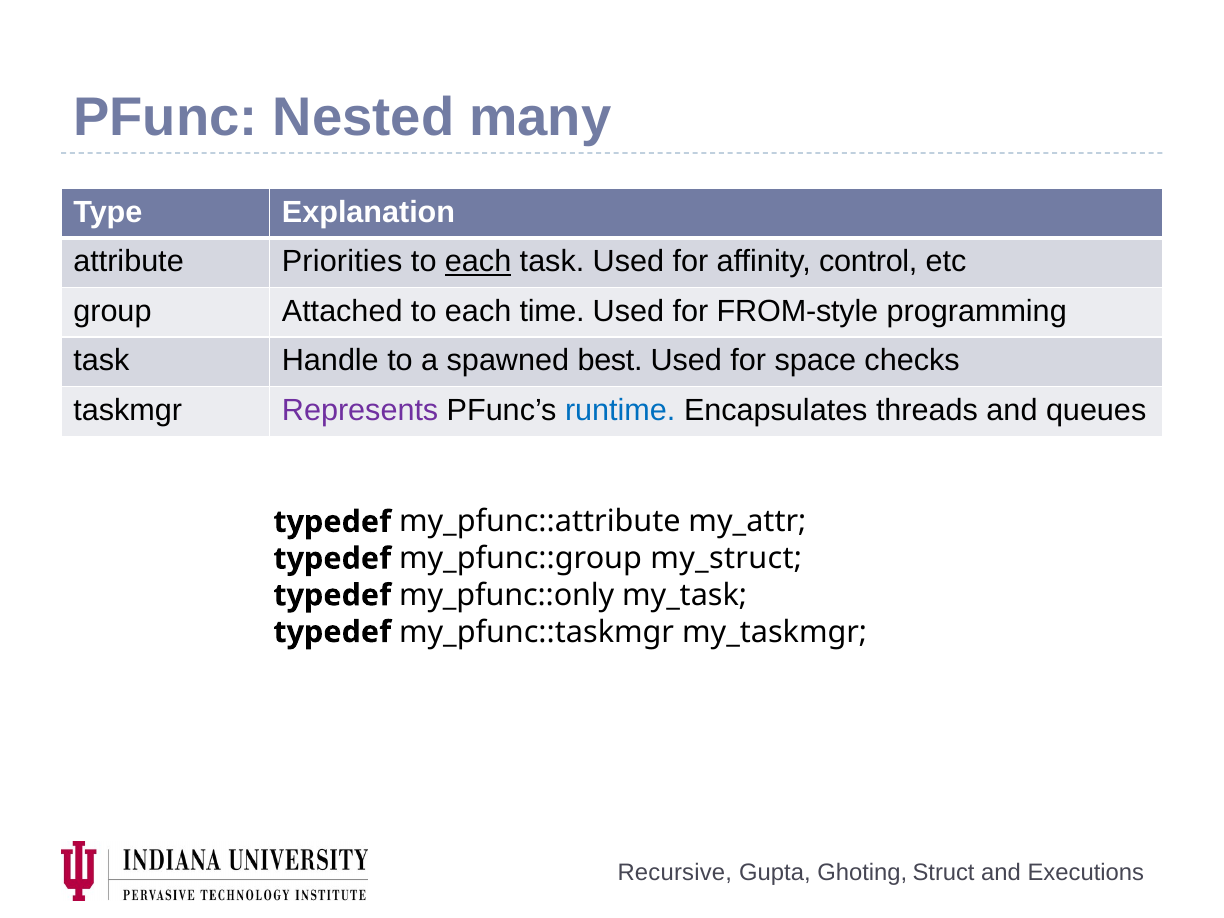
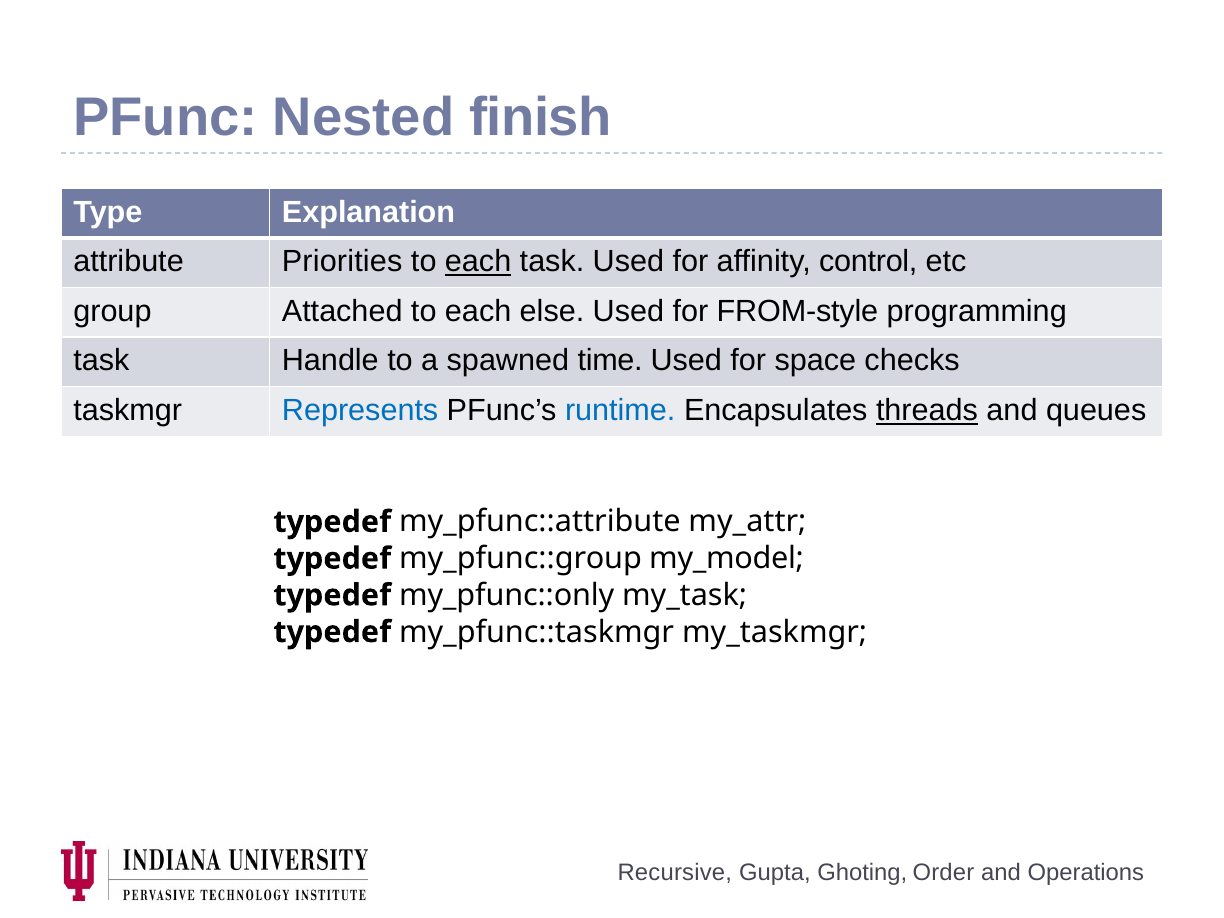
many: many -> finish (541, 118)
time: time -> else (552, 311)
best: best -> time (610, 361)
Represents colour: purple -> blue (360, 410)
threads underline: none -> present (927, 410)
my_struct: my_struct -> my_model (727, 559)
Struct: Struct -> Order (943, 873)
Executions: Executions -> Operations (1086, 873)
